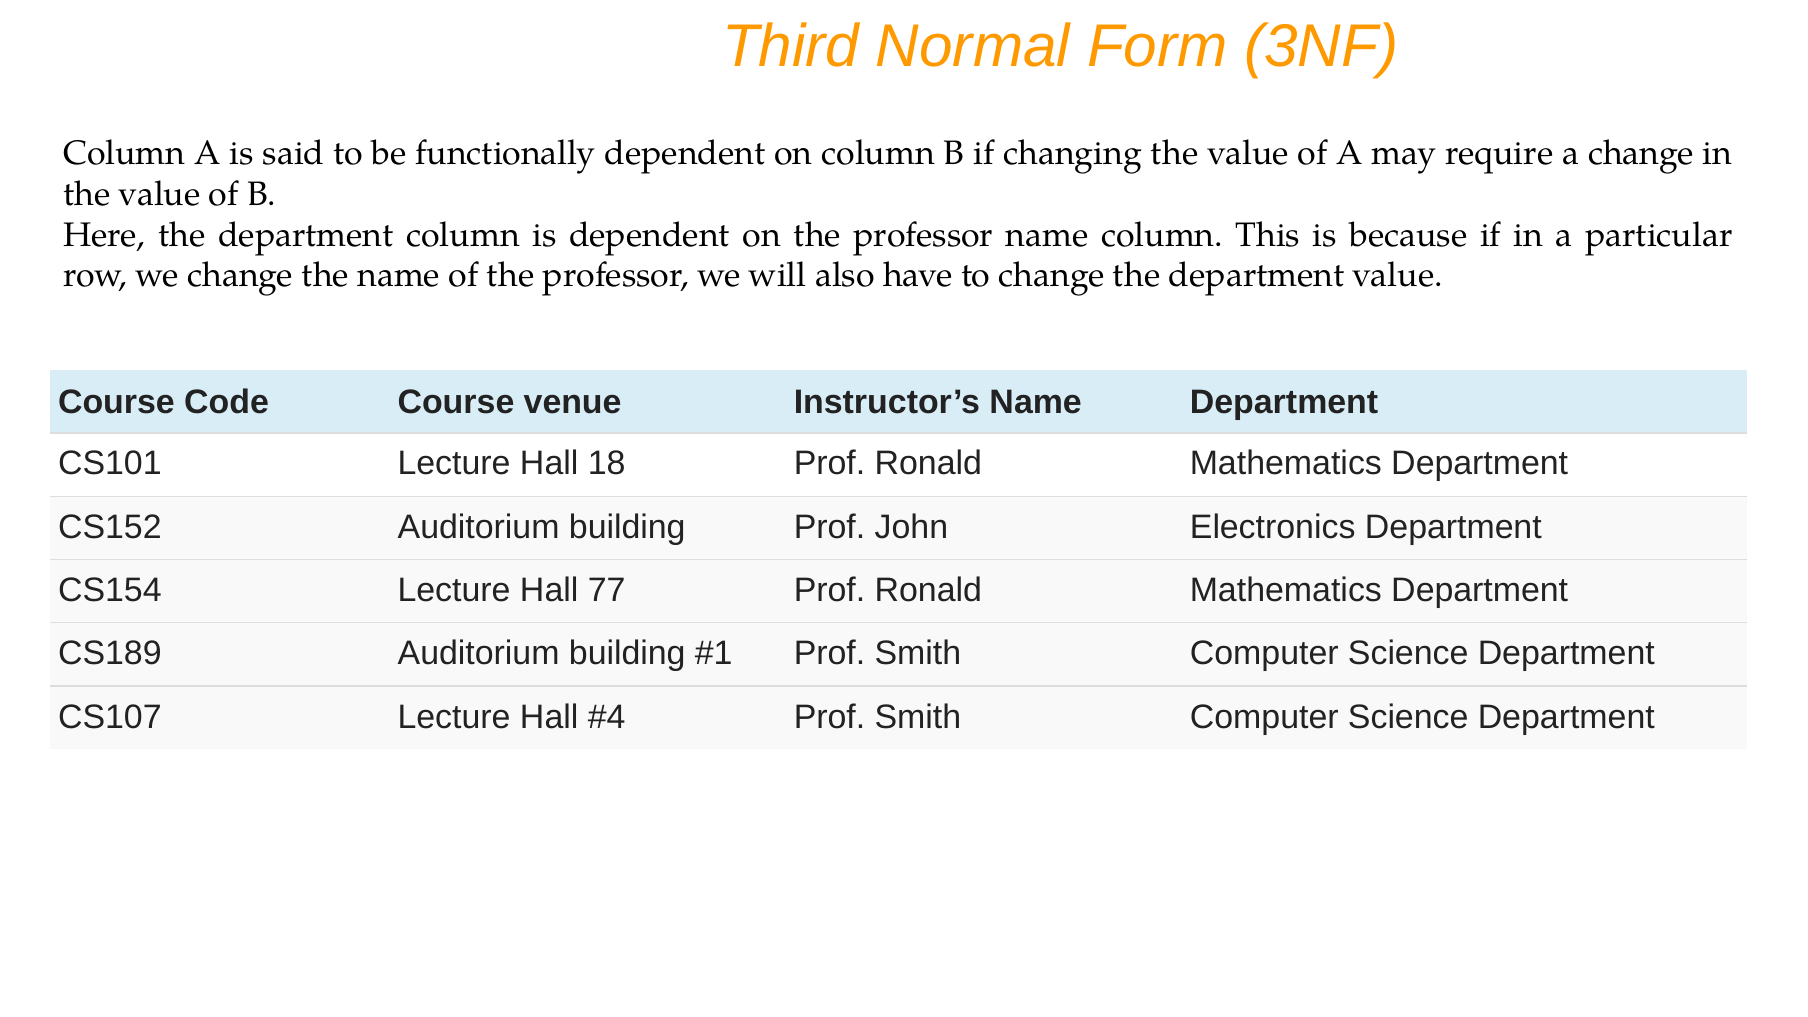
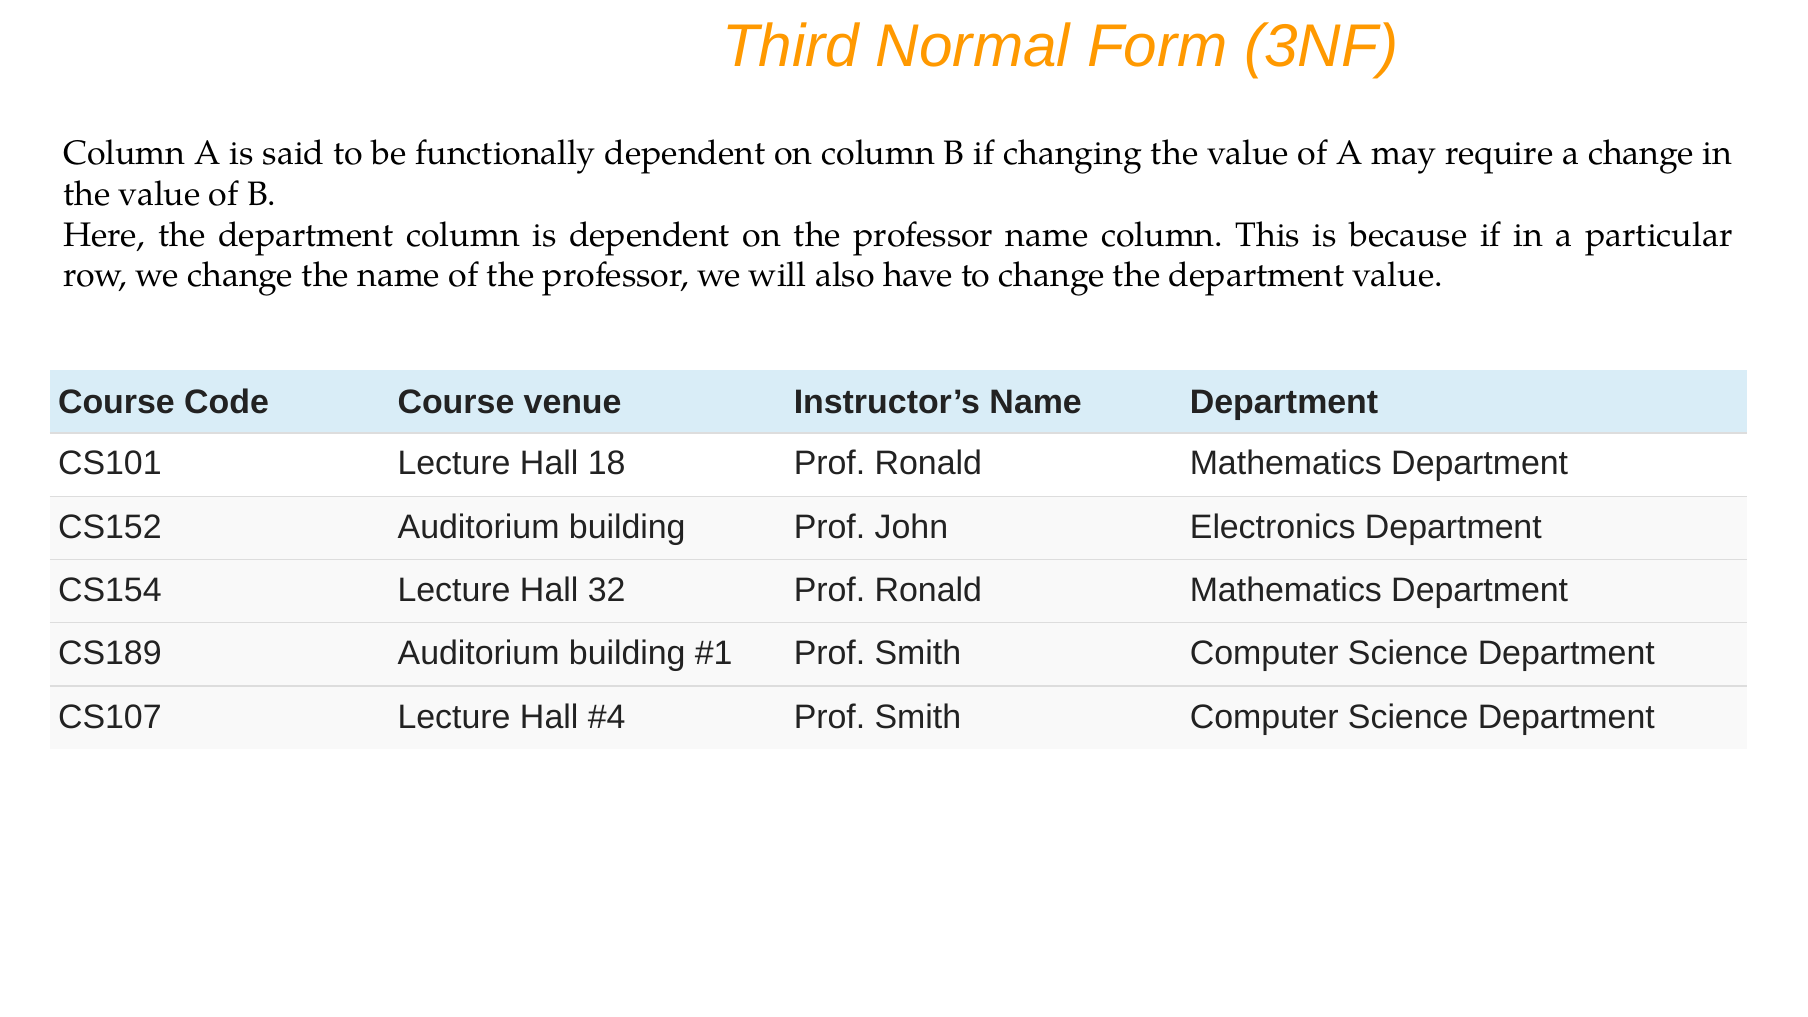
77: 77 -> 32 (607, 590)
